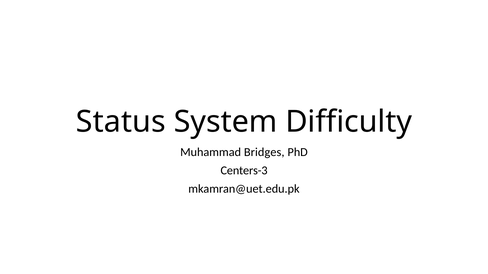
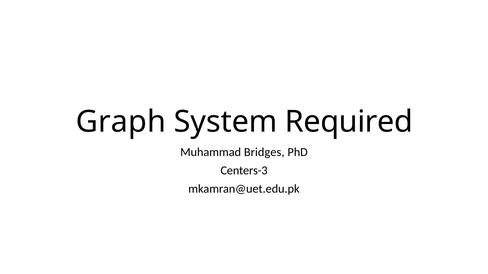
Status: Status -> Graph (121, 122)
Difficulty: Difficulty -> Required (349, 122)
